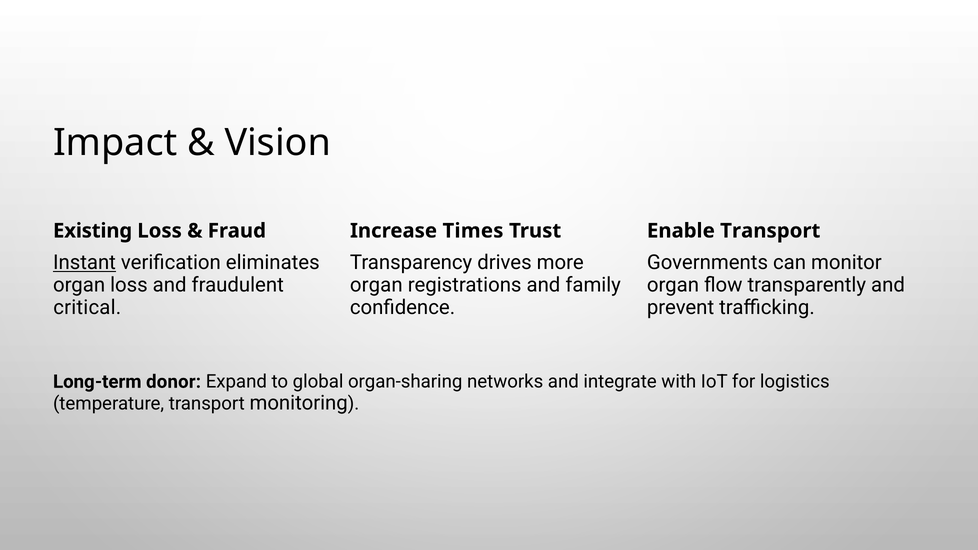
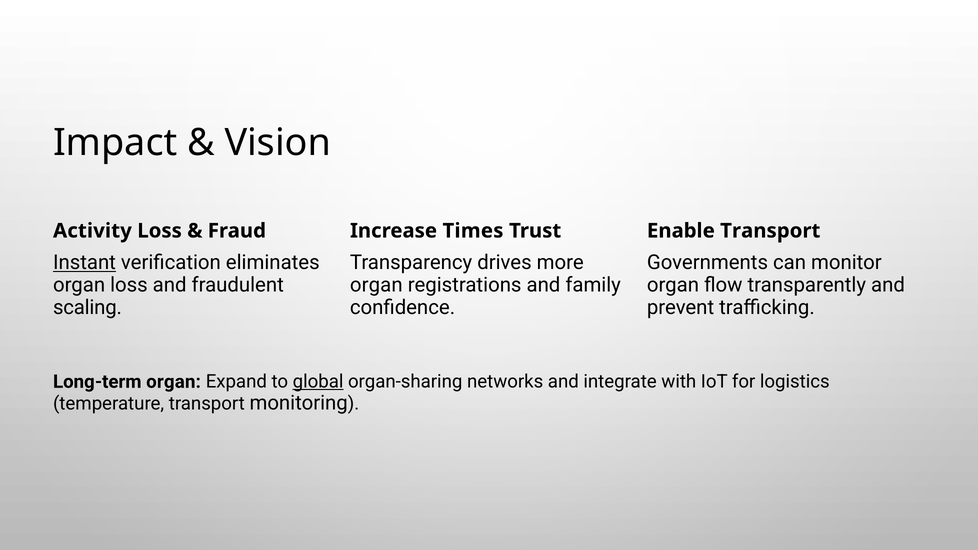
Existing: Existing -> Activity (92, 231)
critical: critical -> scaling (87, 308)
Long-term donor: donor -> organ (174, 382)
global underline: none -> present (318, 382)
